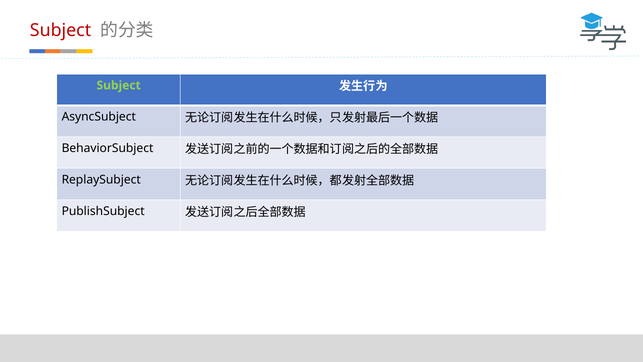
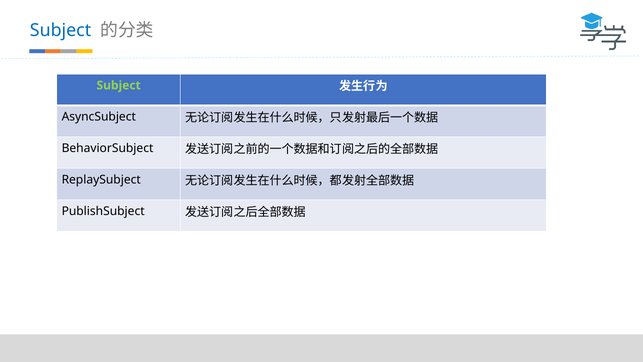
Subject colour: red -> blue (61, 30)
